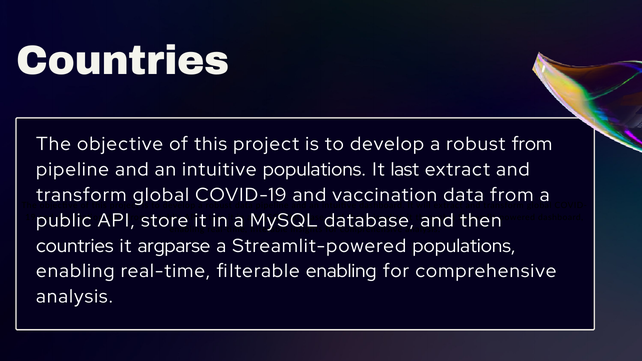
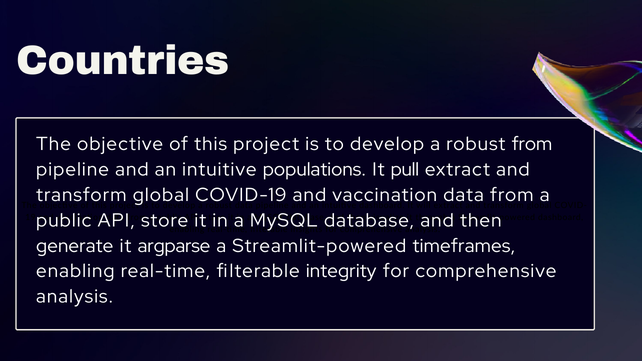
last: last -> pull (405, 169)
countries: countries -> generate (75, 246)
Streamlit-powered populations: populations -> timeframes (464, 246)
filterable enabling: enabling -> integrity (341, 271)
